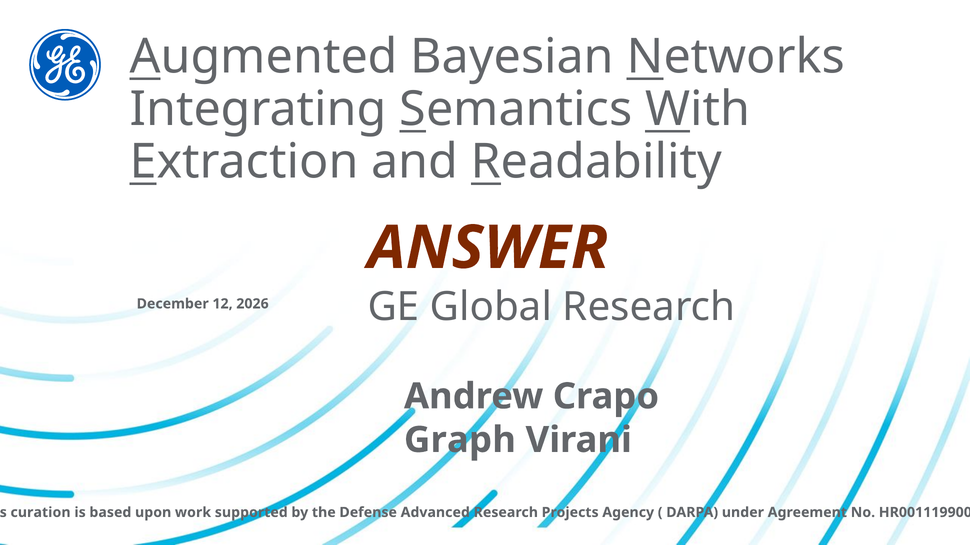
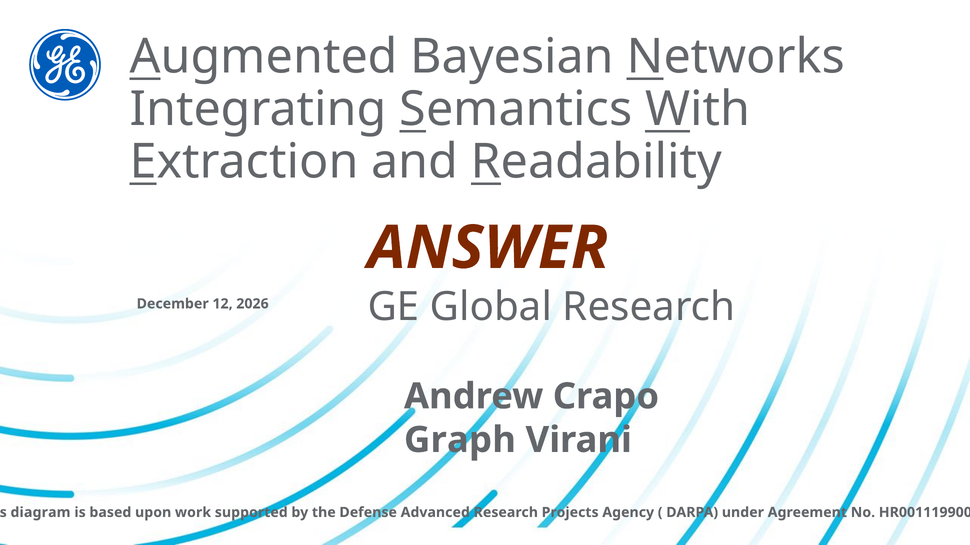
curation: curation -> diagram (40, 513)
